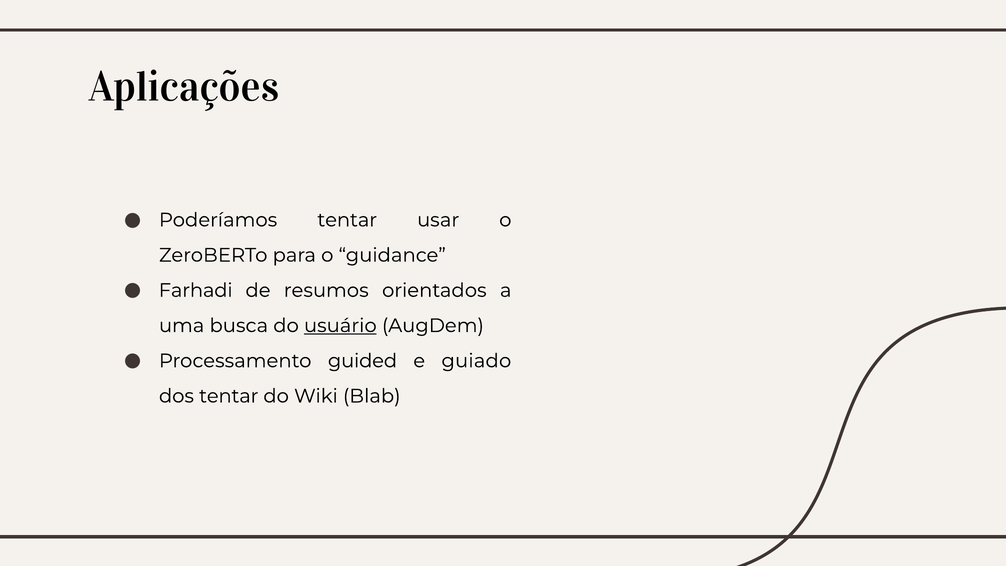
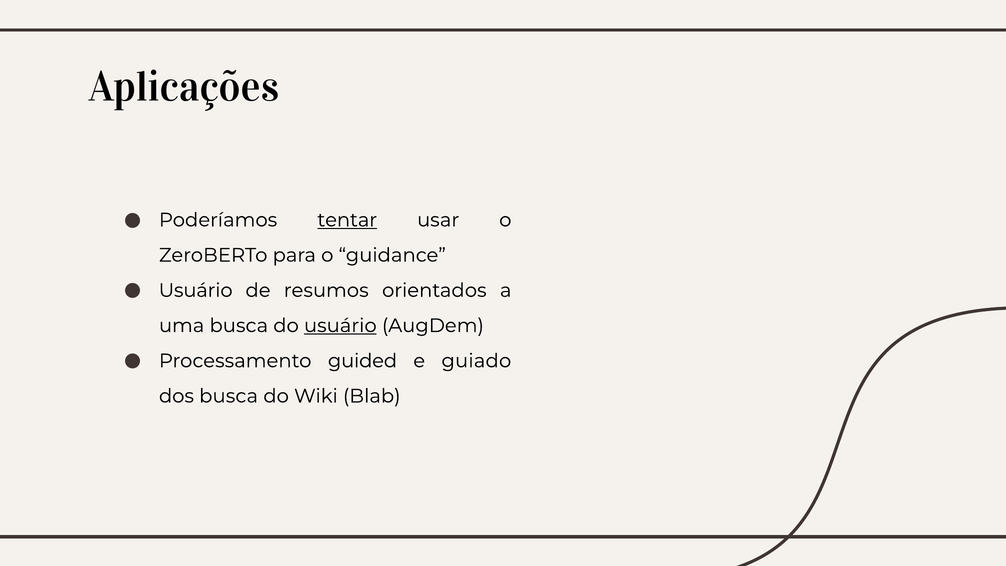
tentar underline: none -> present (347, 220)
Farhadi: Farhadi -> Usuário (196, 290)
dos tentar: tentar -> busca (229, 396)
